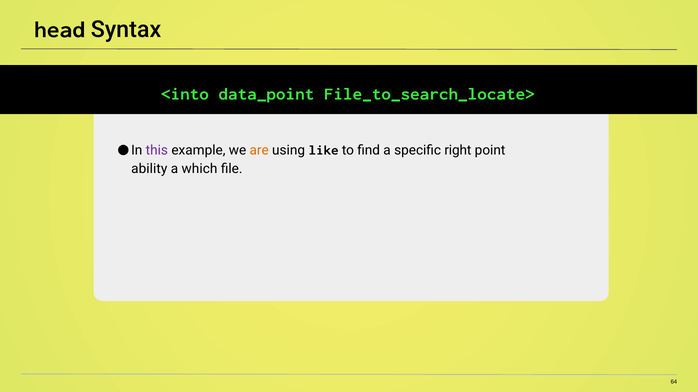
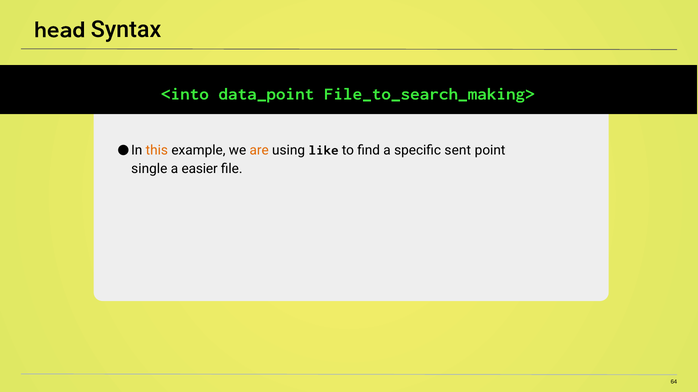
File_to_search_locate>: File_to_search_locate> -> File_to_search_making> (429, 94)
this colour: purple -> orange (157, 150)
right: right -> sent (458, 150)
ability: ability -> single (149, 169)
which: which -> easier (200, 169)
